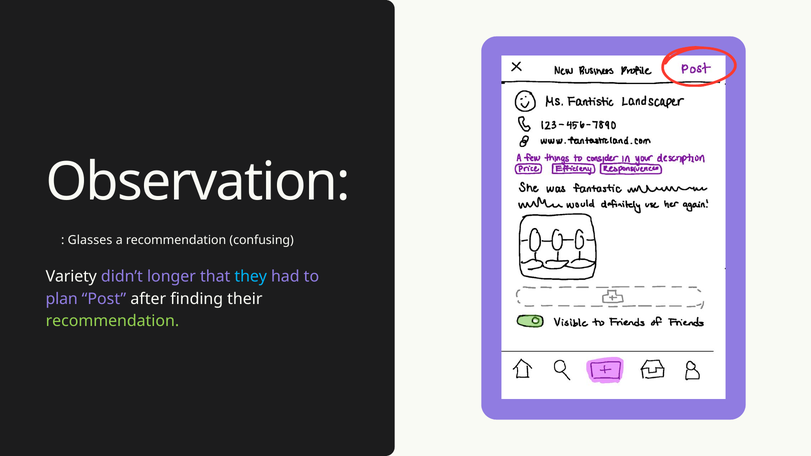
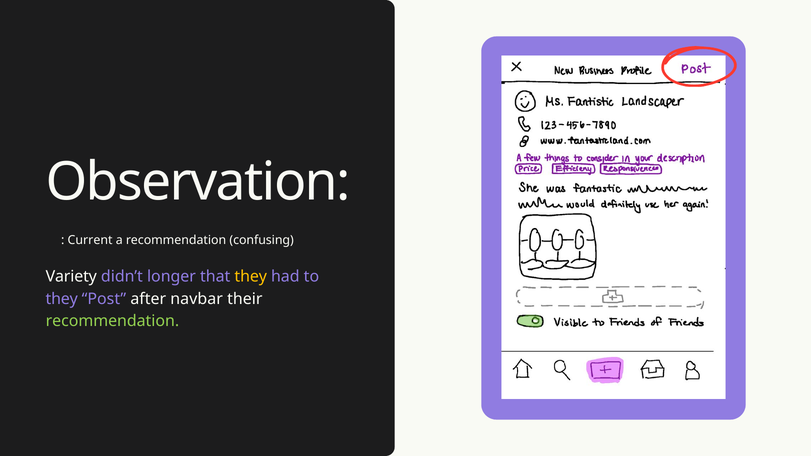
Glasses: Glasses -> Current (90, 240)
they colour: light blue -> yellow (251, 277)
plan: plan -> they (62, 299)
finding: finding -> navbar (197, 299)
